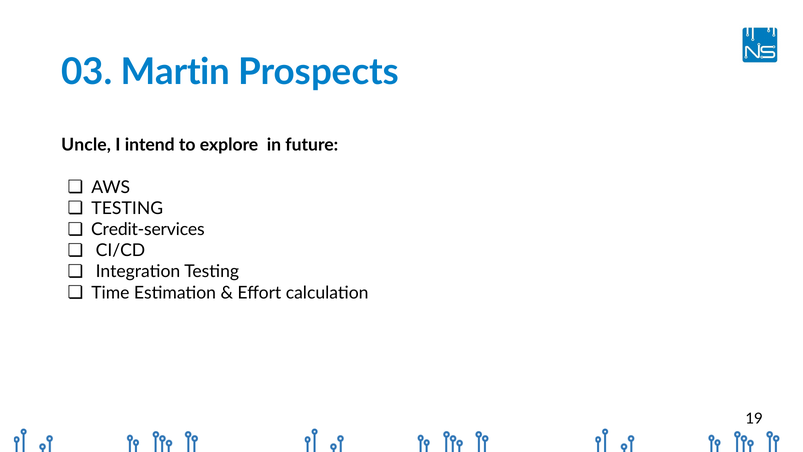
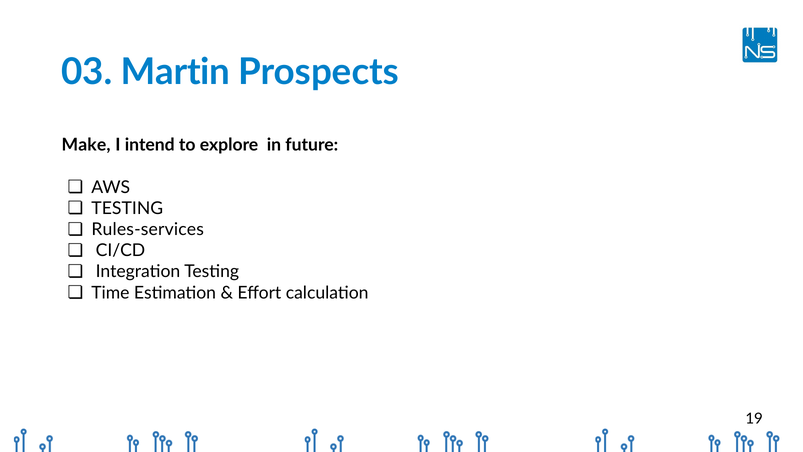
Uncle: Uncle -> Make (86, 145)
Credit-services: Credit-services -> Rules-services (148, 229)
